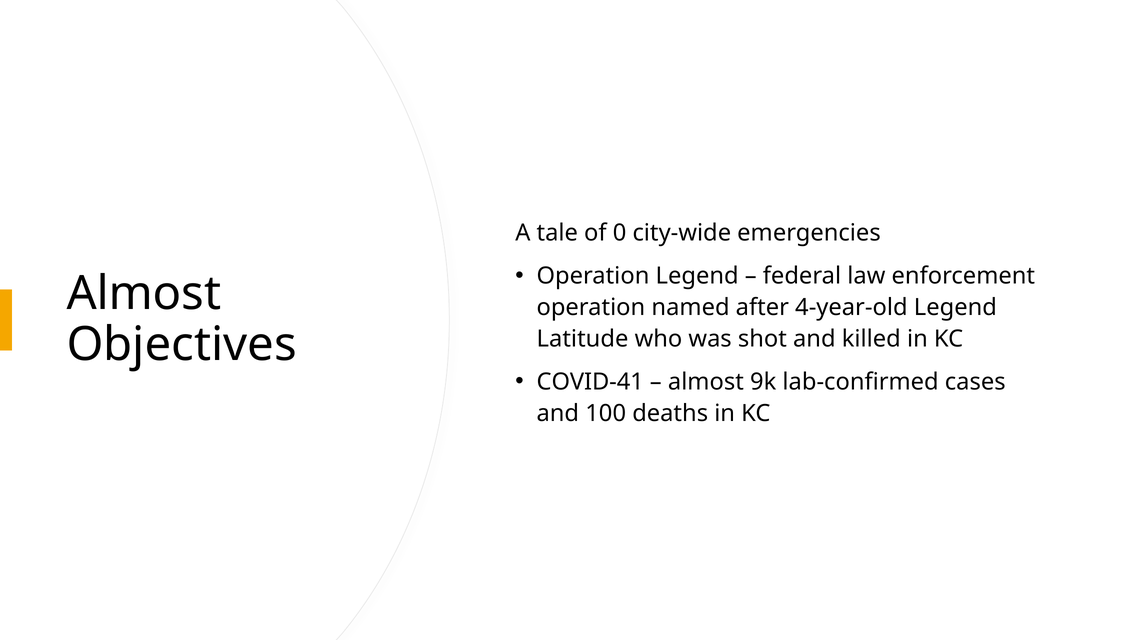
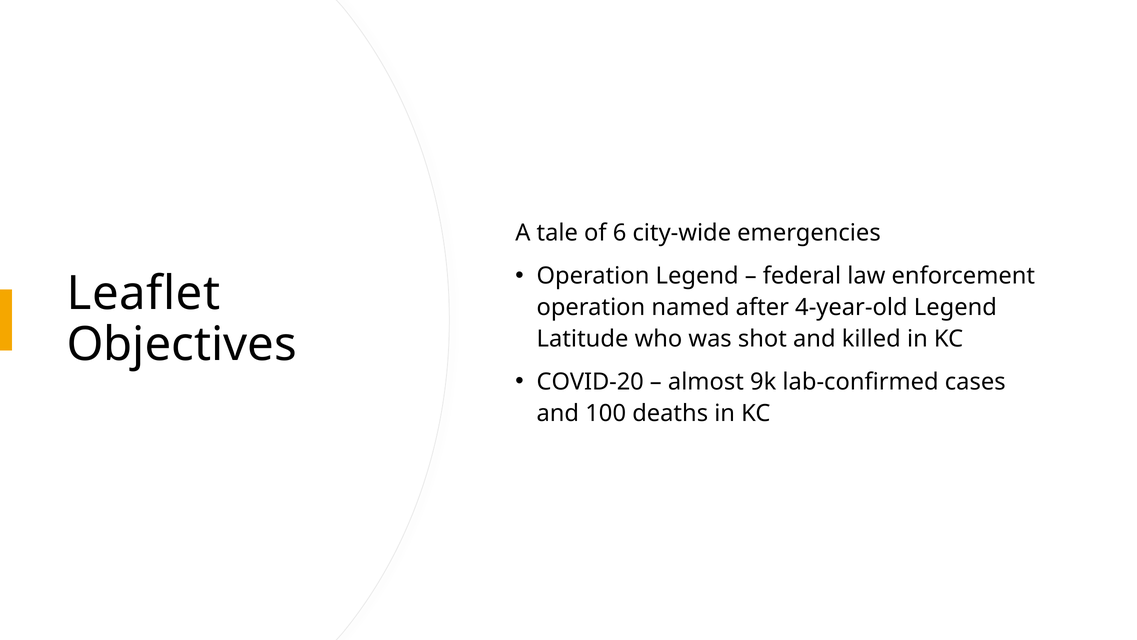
0: 0 -> 6 (620, 233)
Almost: Almost -> Leaflet (144, 293)
COVID-41: COVID-41 -> COVID-20 (590, 382)
